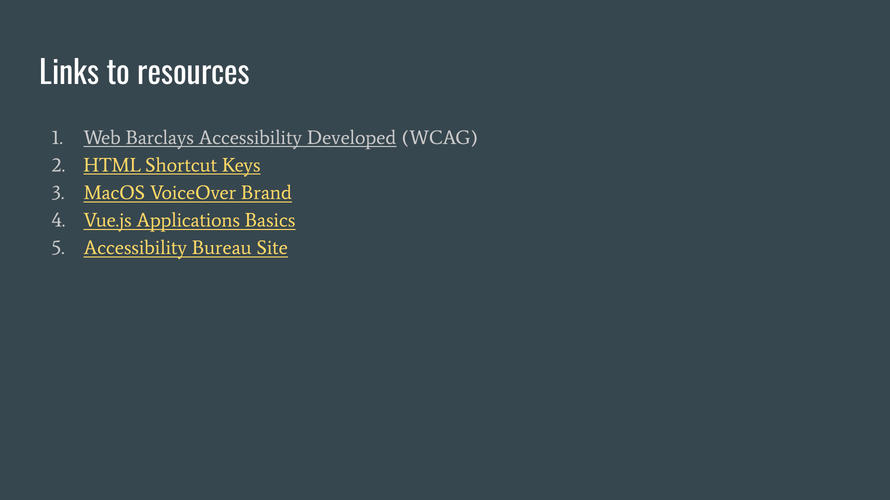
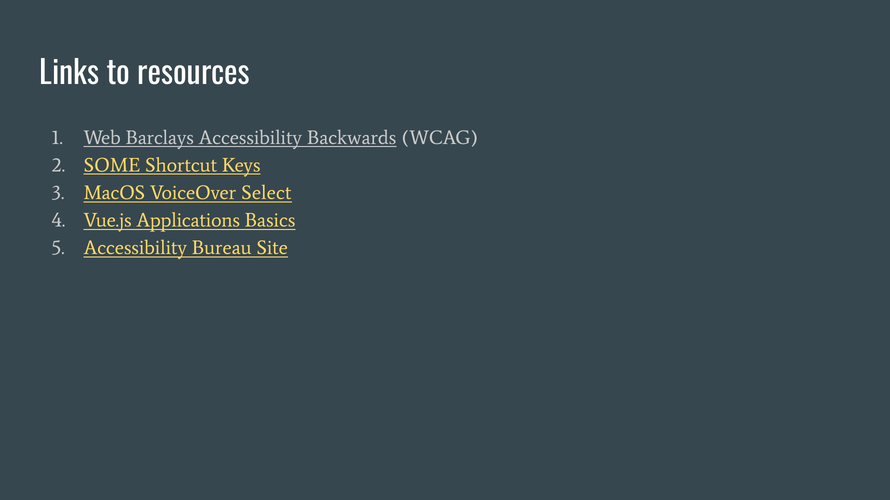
Developed: Developed -> Backwards (352, 138)
HTML: HTML -> SOME (112, 165)
Brand: Brand -> Select (266, 193)
